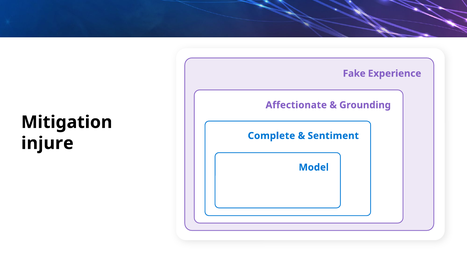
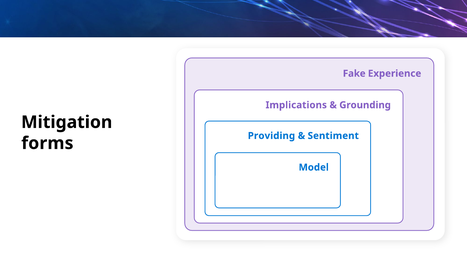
Affectionate: Affectionate -> Implications (296, 105)
Complete: Complete -> Providing (271, 136)
injure: injure -> forms (47, 143)
